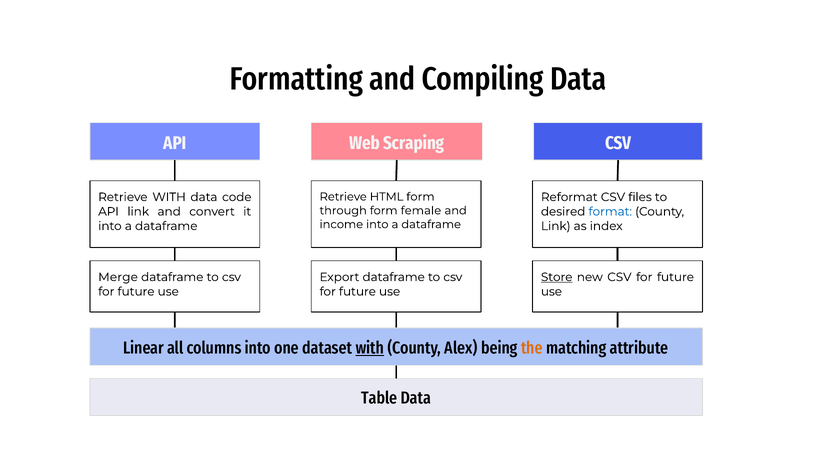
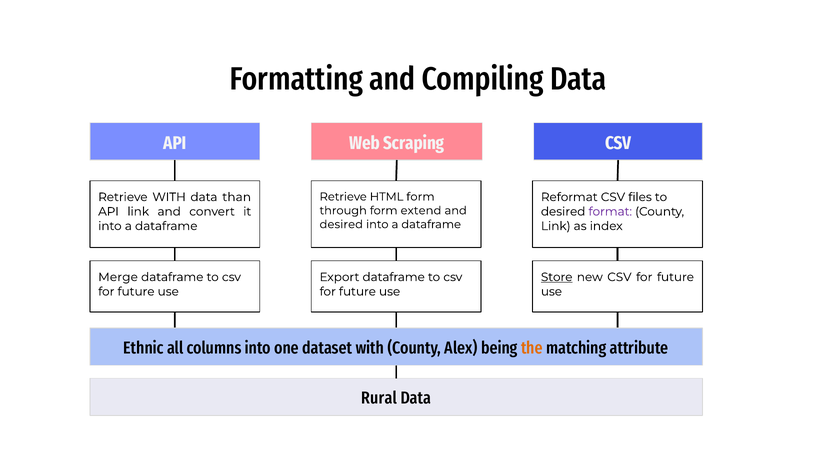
code: code -> than (237, 197)
female: female -> extend (421, 211)
format colour: blue -> purple (610, 212)
income: income -> desired (341, 225)
Linear: Linear -> Ethnic (144, 348)
with underline: present -> none (370, 348)
Table: Table -> Rural (379, 398)
